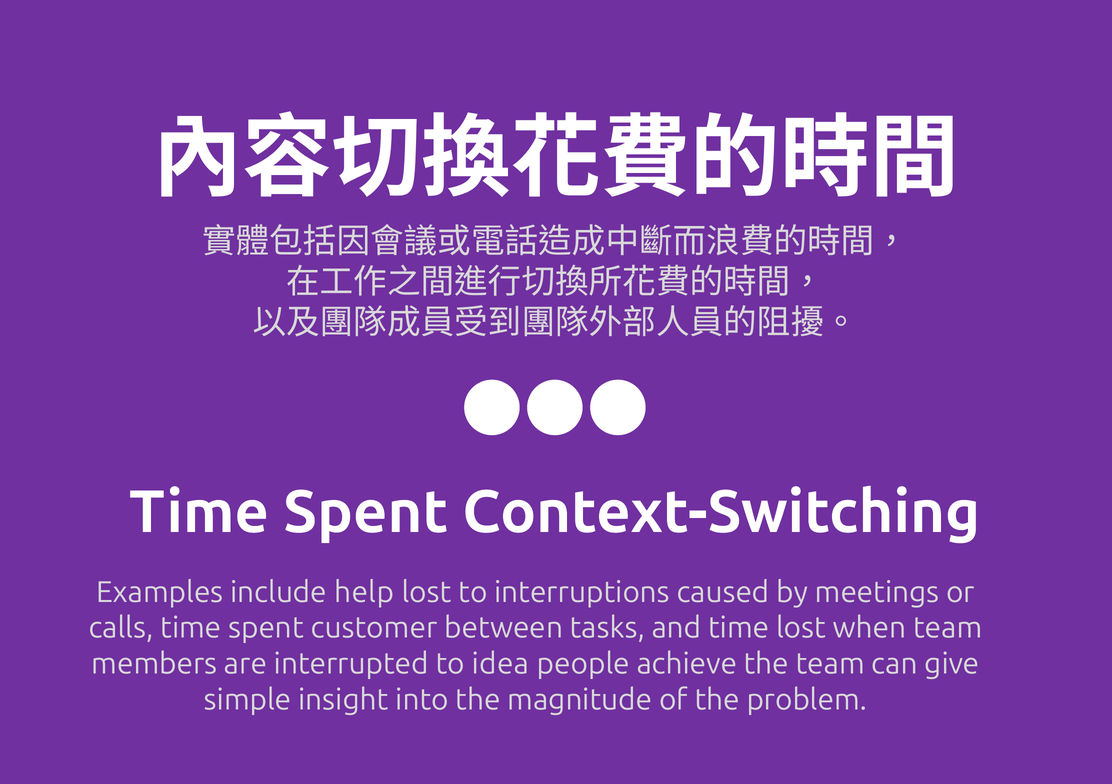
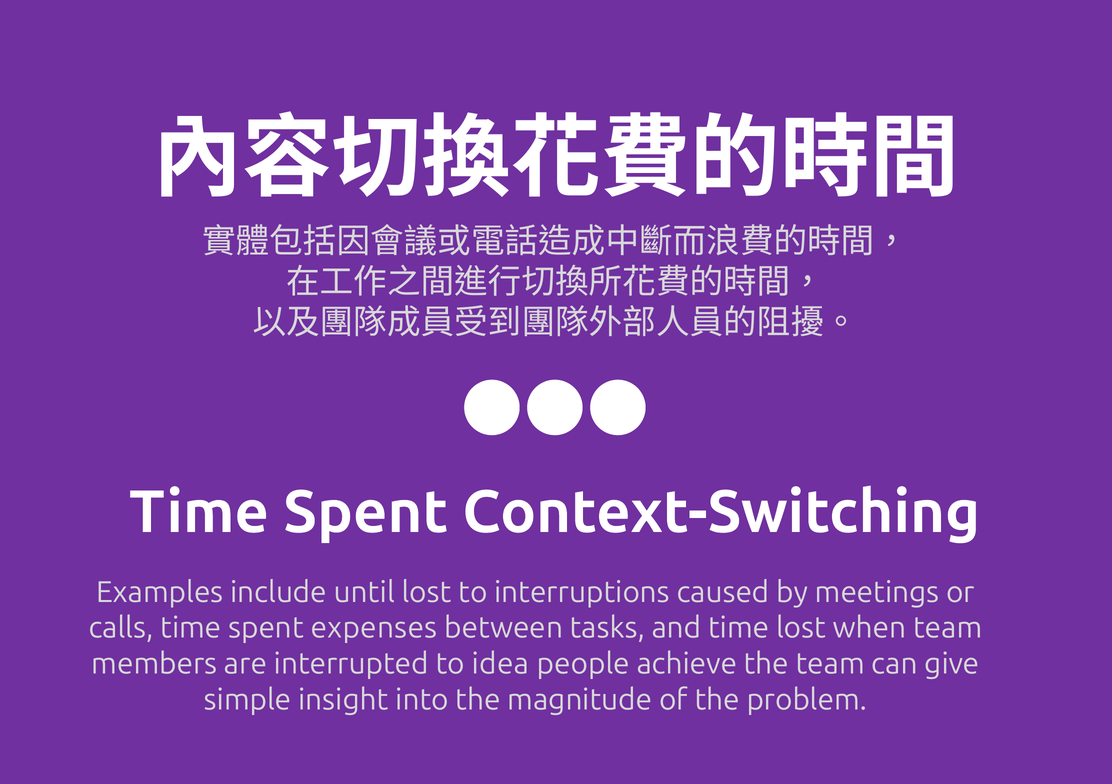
help: help -> until (364, 592)
customer: customer -> expenses (374, 628)
